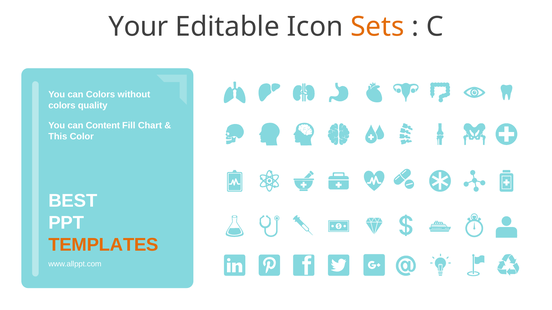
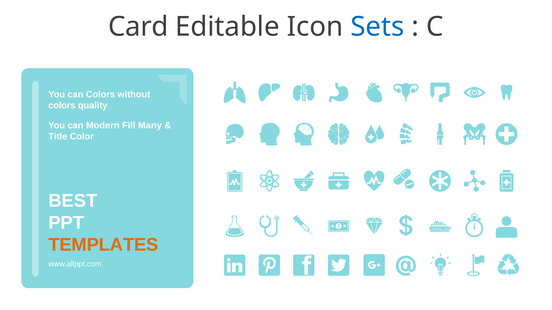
Your: Your -> Card (138, 27)
Sets colour: orange -> blue (377, 27)
Content: Content -> Modern (103, 126)
Chart: Chart -> Many (150, 126)
This: This -> Title (58, 137)
